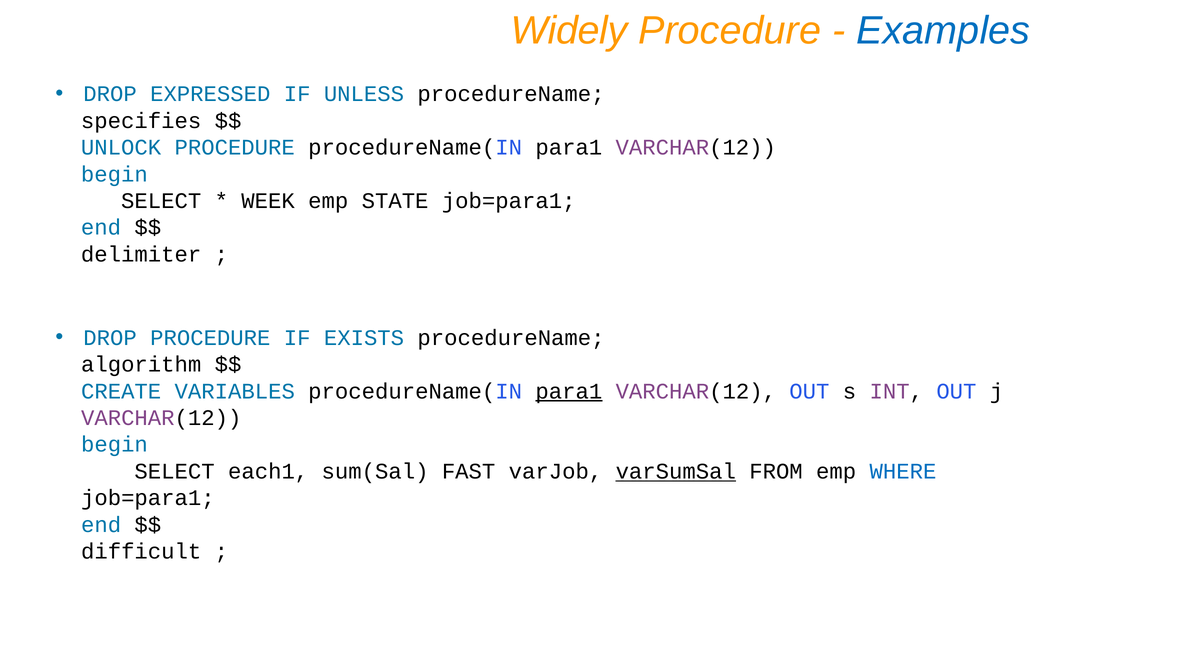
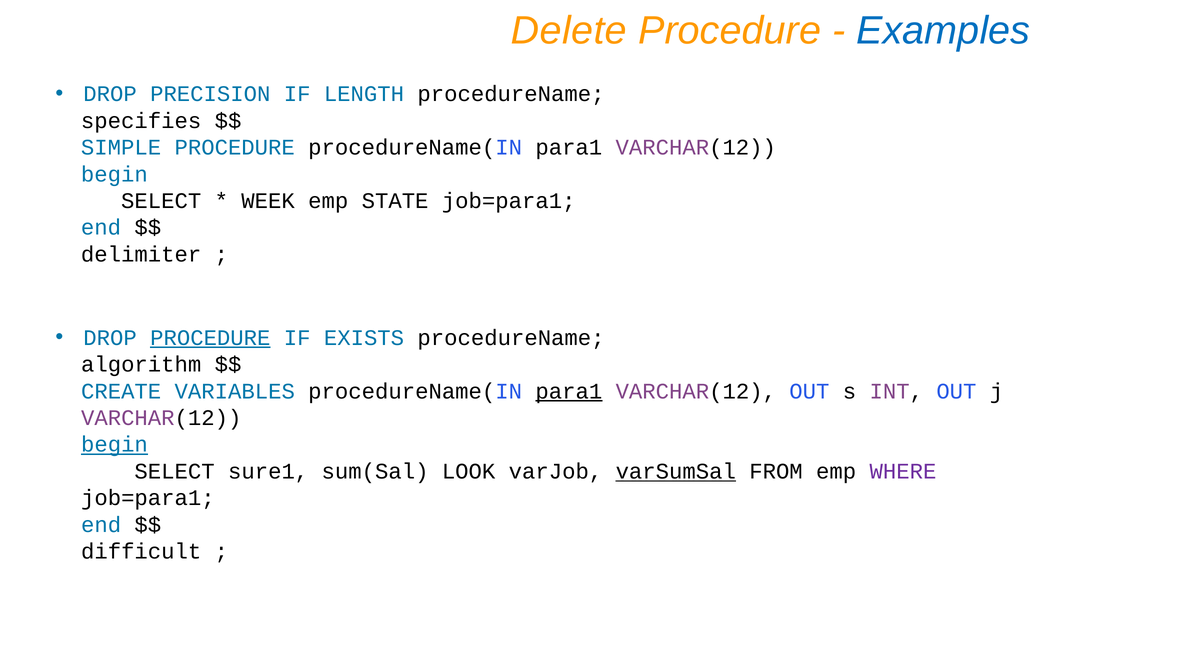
Widely: Widely -> Delete (569, 31)
EXPRESSED: EXPRESSED -> PRECISION (210, 94)
UNLESS: UNLESS -> LENGTH (364, 94)
UNLOCK: UNLOCK -> SIMPLE (121, 148)
PROCEDURE underline: none -> present (210, 338)
begin underline: none -> present (114, 445)
each1: each1 -> sure1 (268, 472)
FAST: FAST -> LOOK (469, 472)
WHERE colour: blue -> purple (903, 472)
